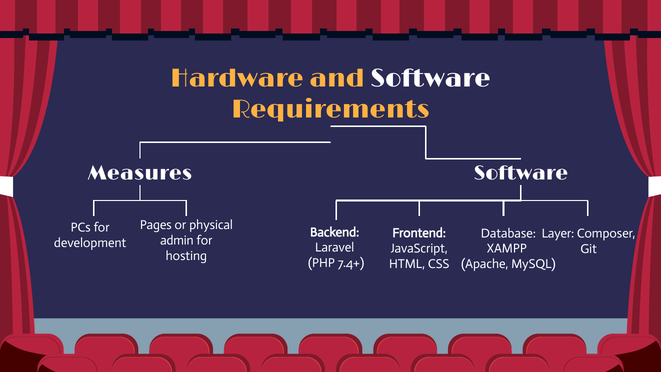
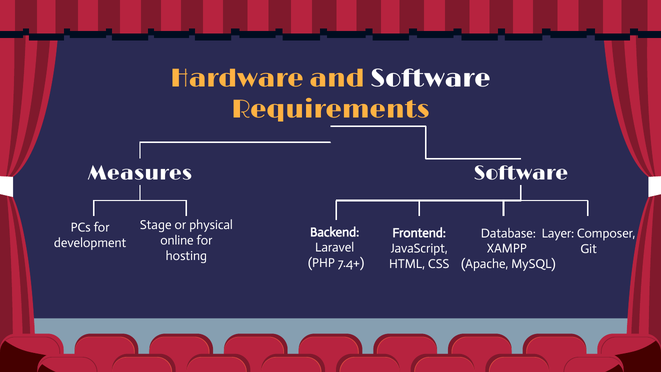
Pages: Pages -> Stage (156, 225)
admin: admin -> online (177, 240)
